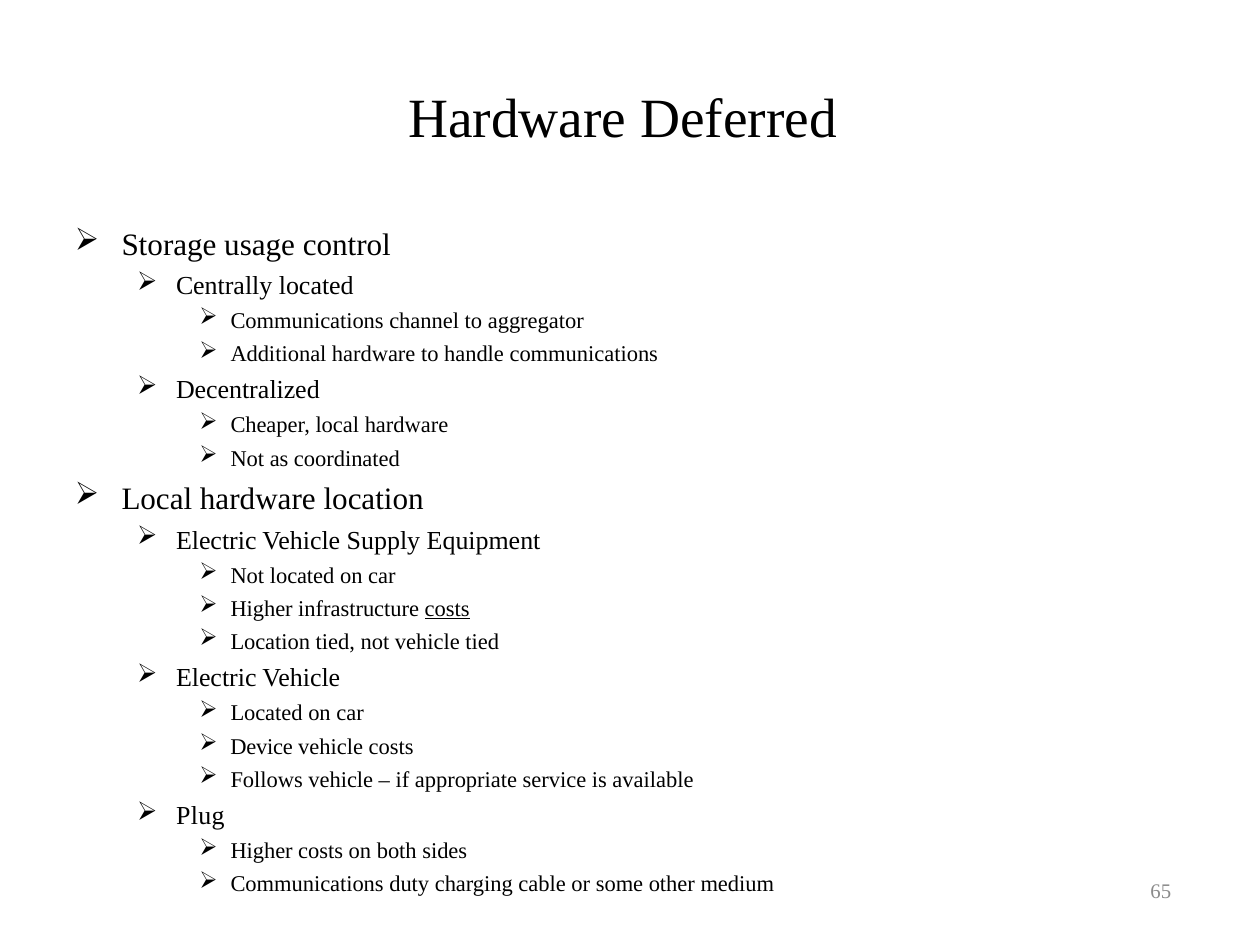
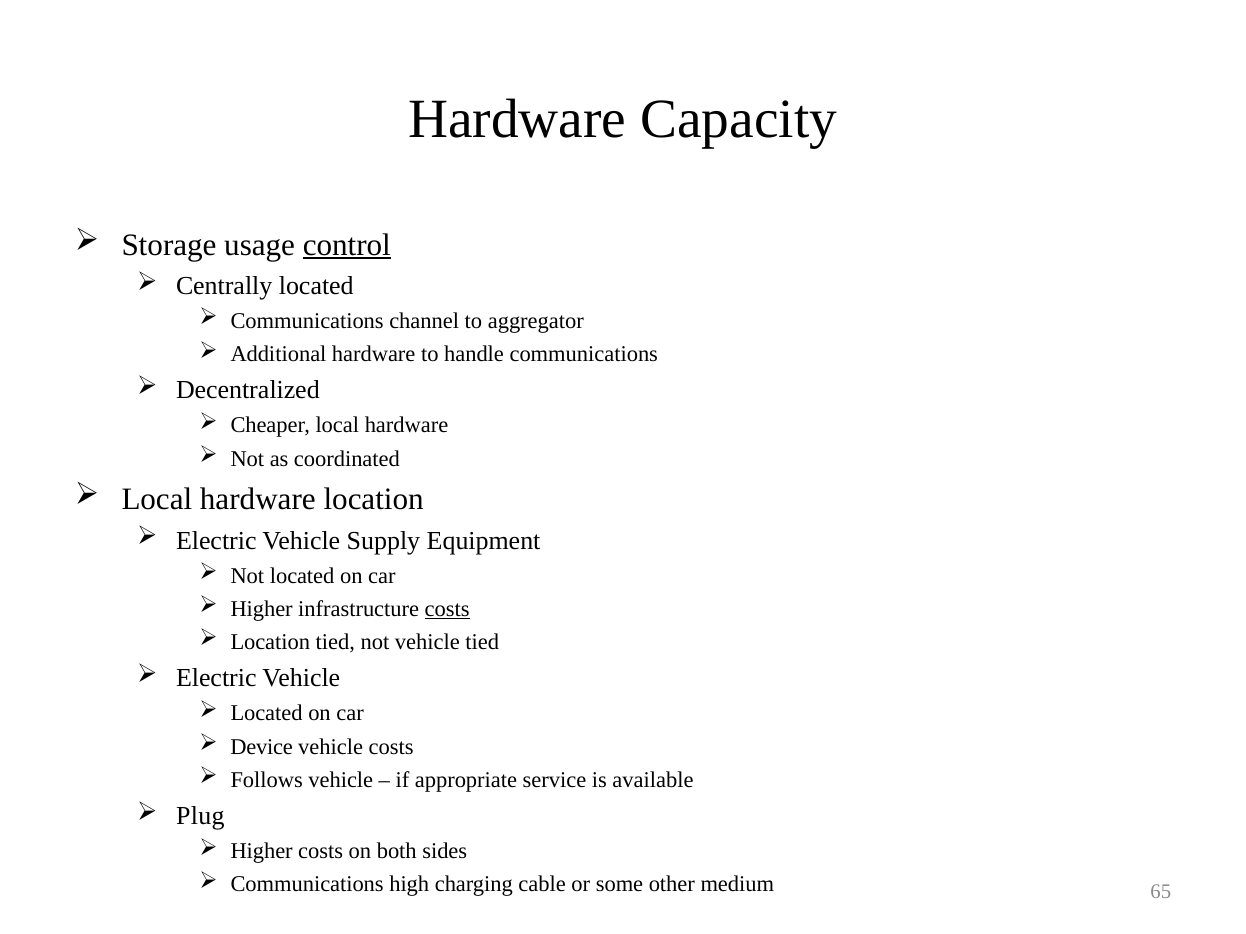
Deferred: Deferred -> Capacity (739, 119)
control underline: none -> present (347, 245)
duty: duty -> high (409, 885)
